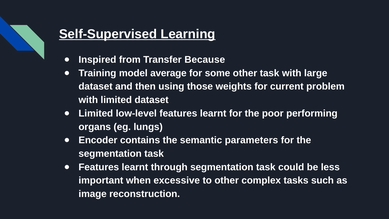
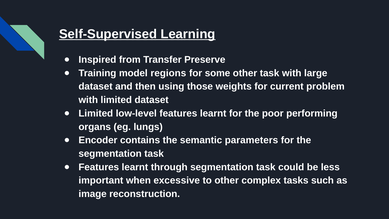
Because: Because -> Preserve (205, 60)
average: average -> regions (168, 73)
